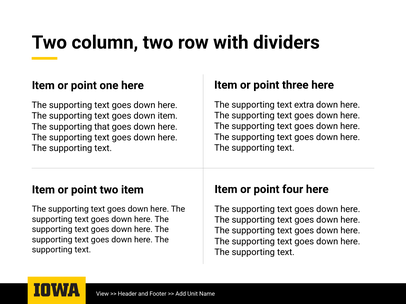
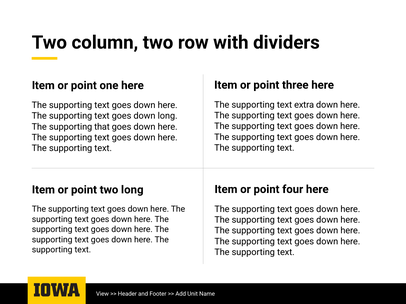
down item: item -> long (168, 116)
two item: item -> long (132, 190)
